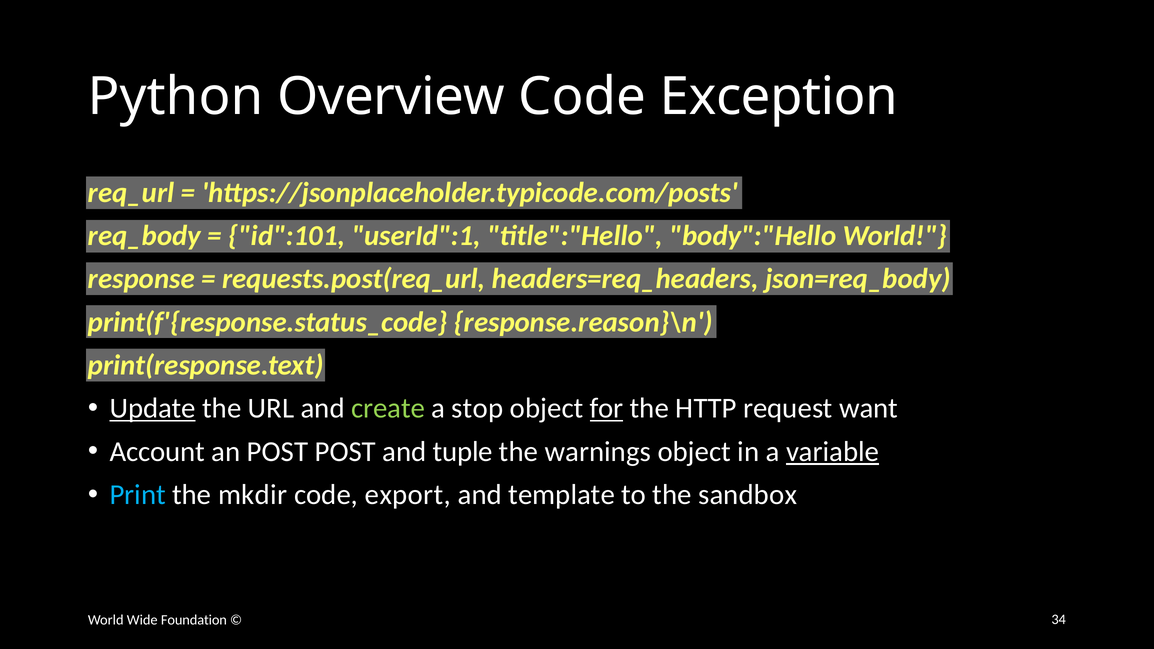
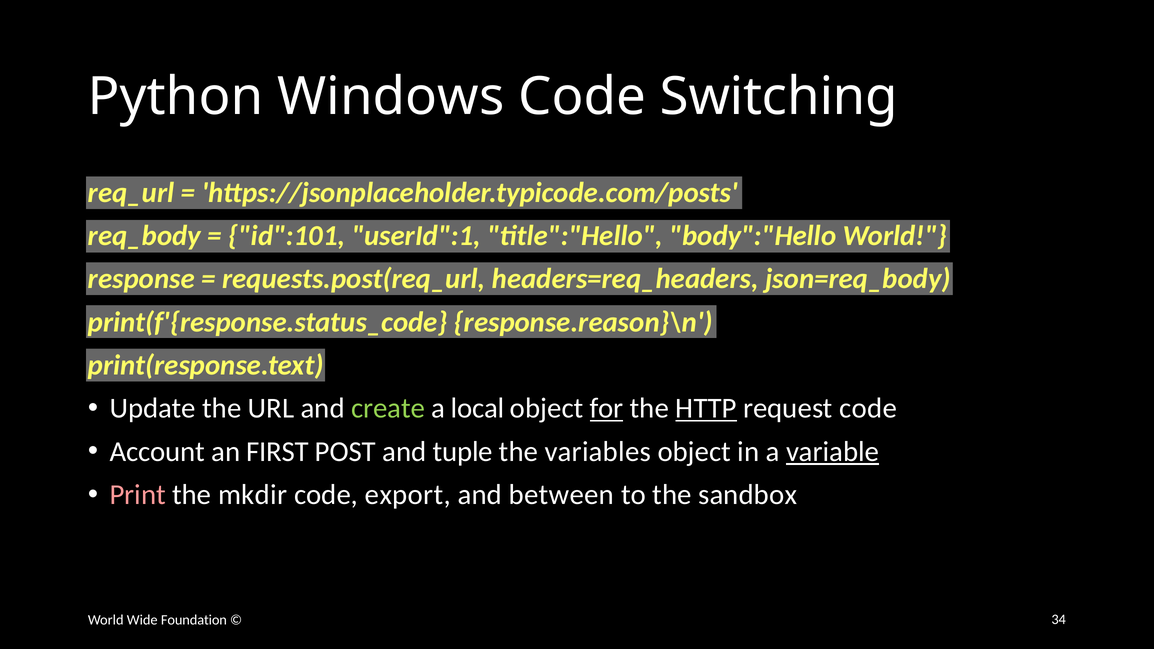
Overview: Overview -> Windows (391, 97)
Exception: Exception -> Switching (779, 97)
Update underline: present -> none (153, 408)
stop: stop -> local (478, 408)
HTTP underline: none -> present (706, 408)
request want: want -> code (868, 408)
an POST: POST -> FIRST (278, 452)
warnings: warnings -> variables (598, 452)
Print colour: light blue -> pink (138, 495)
template: template -> between (561, 495)
